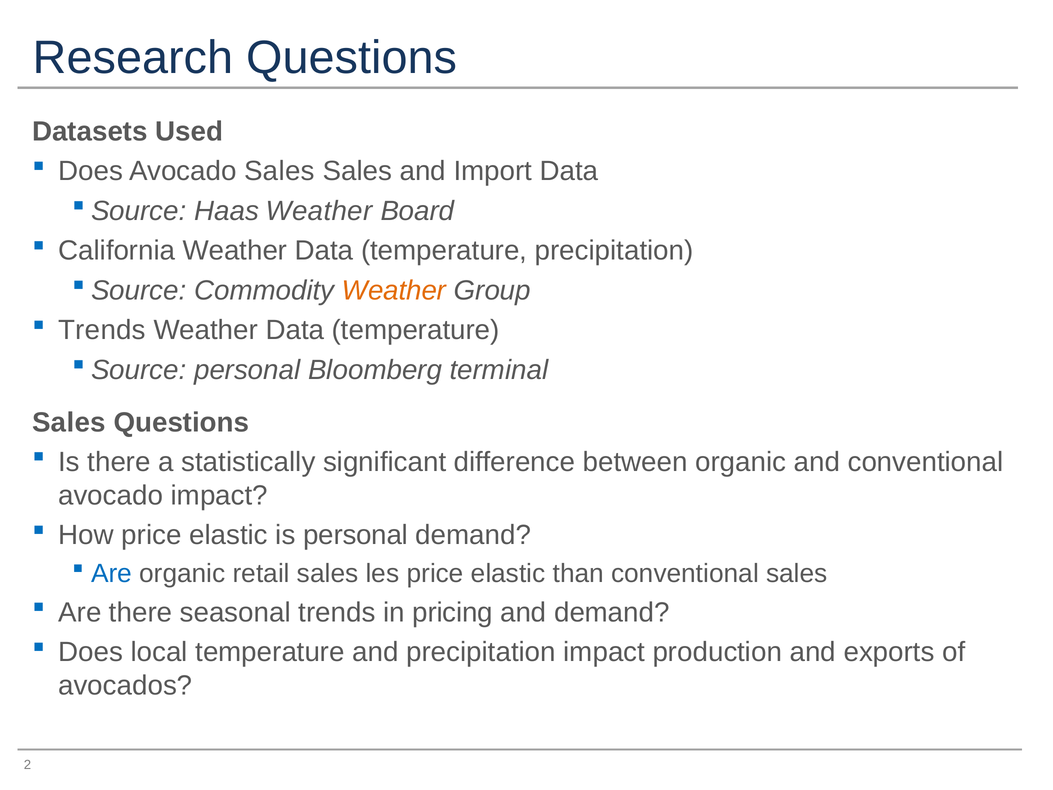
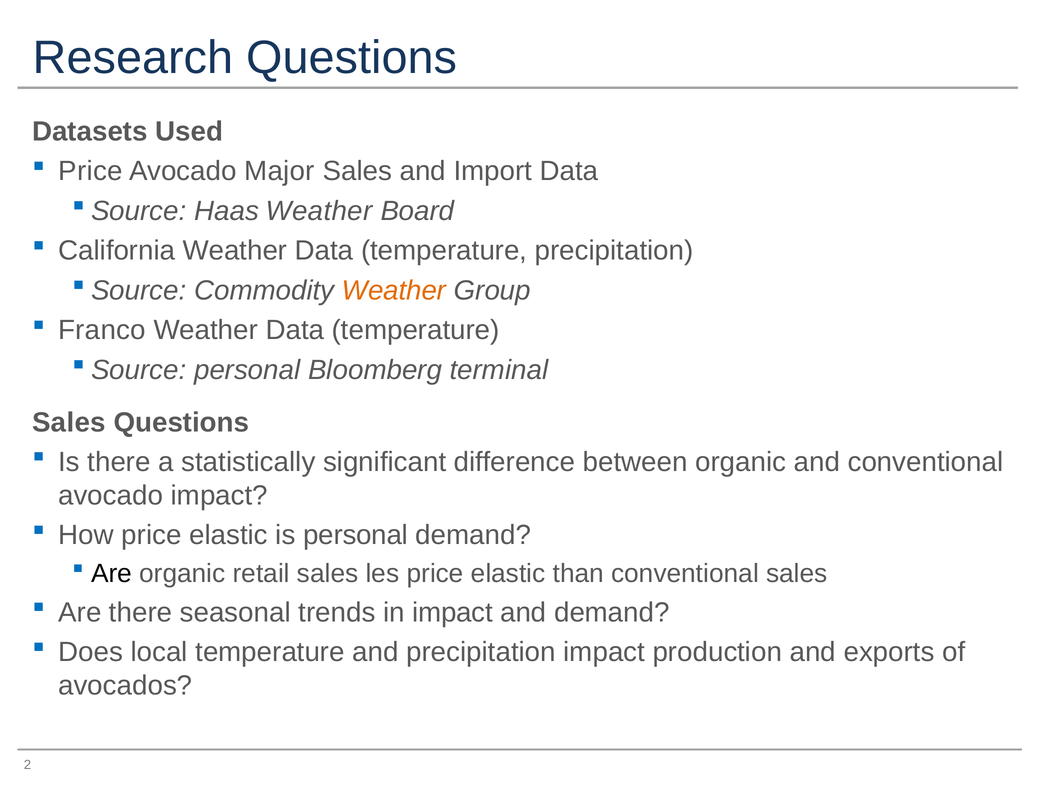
Does: Does -> Price (90, 171)
Avocado Sales: Sales -> Major (279, 171)
Trends: Trends -> Franco (102, 330)
Are colour: blue -> black (112, 573)
in pricing: pricing -> impact (453, 612)
